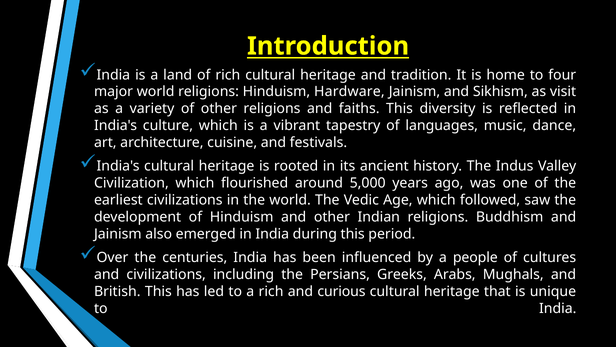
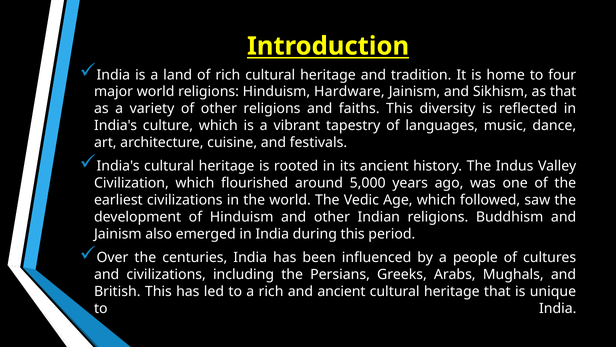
as visit: visit -> that (563, 92)
and curious: curious -> ancient (341, 291)
